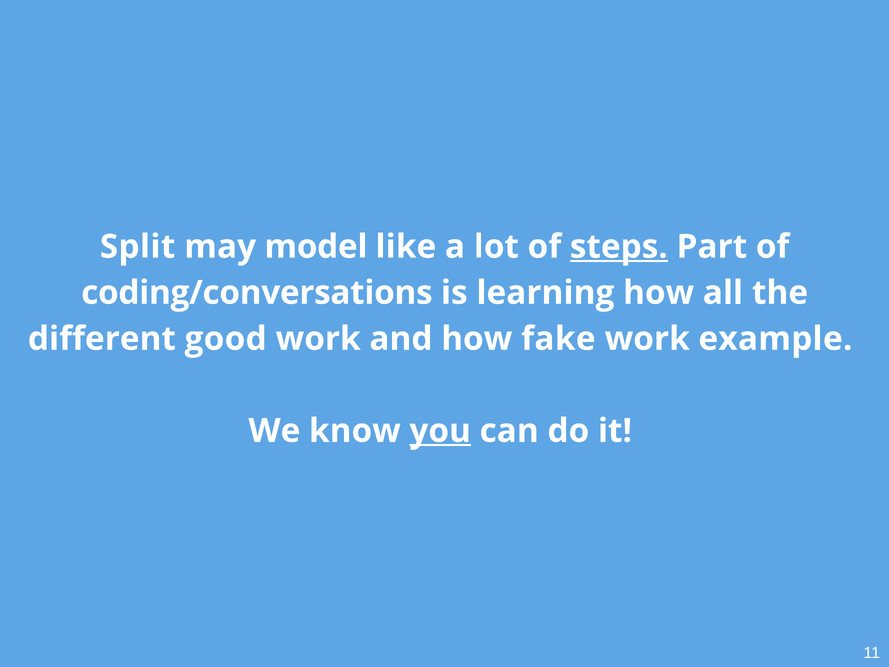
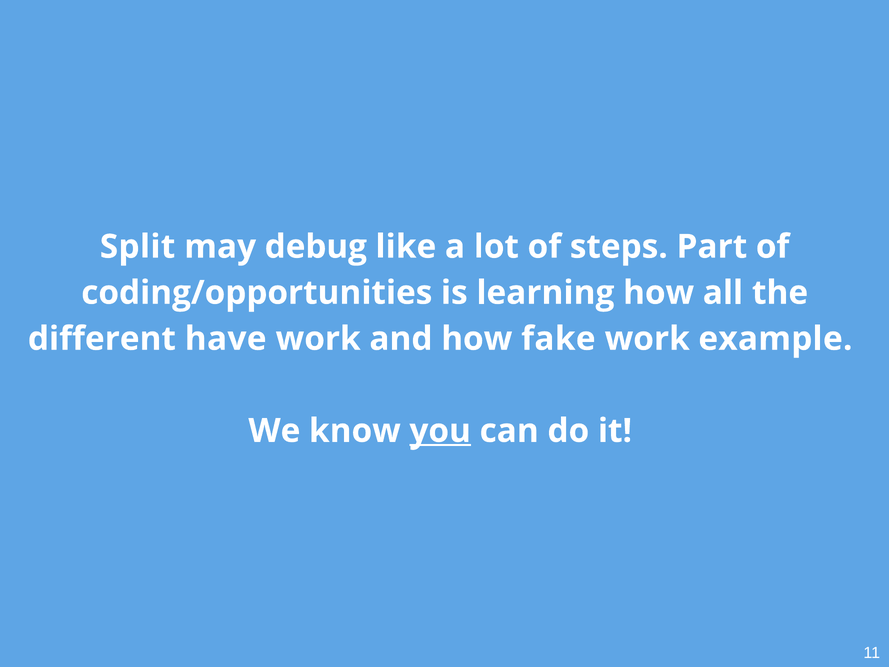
model: model -> debug (316, 247)
steps underline: present -> none (619, 247)
coding/conversations: coding/conversations -> coding/opportunities (257, 293)
good: good -> have (226, 339)
